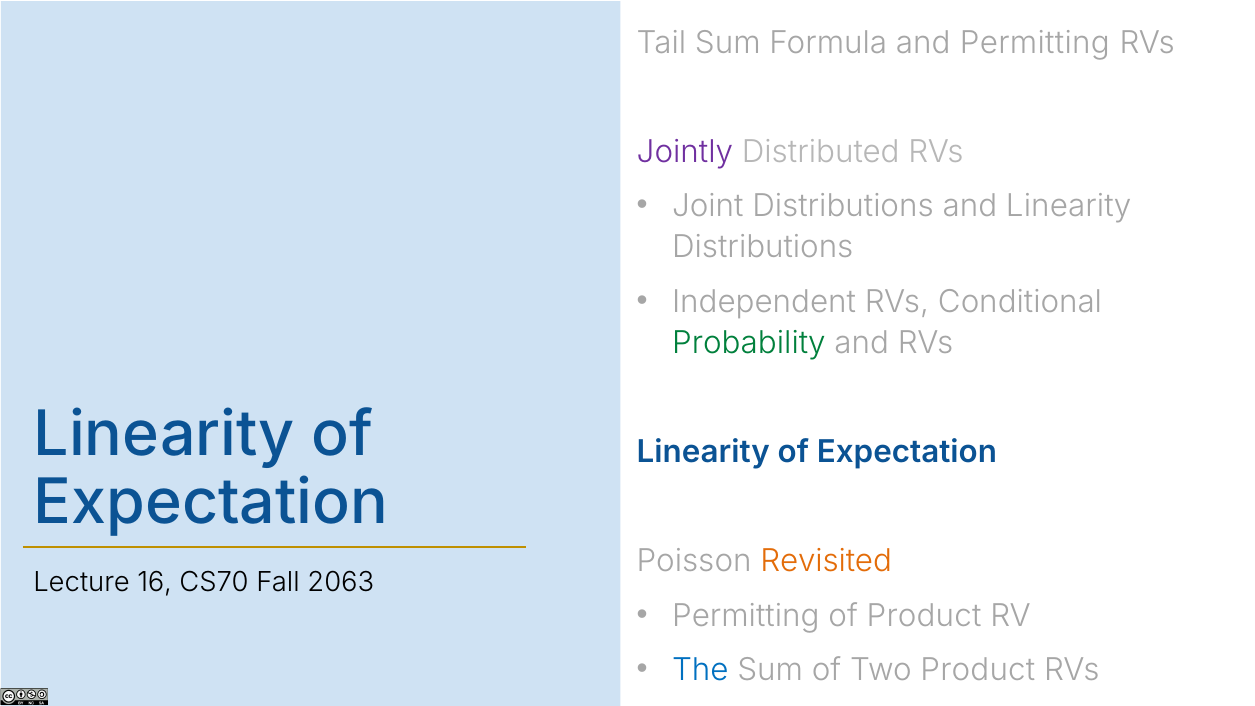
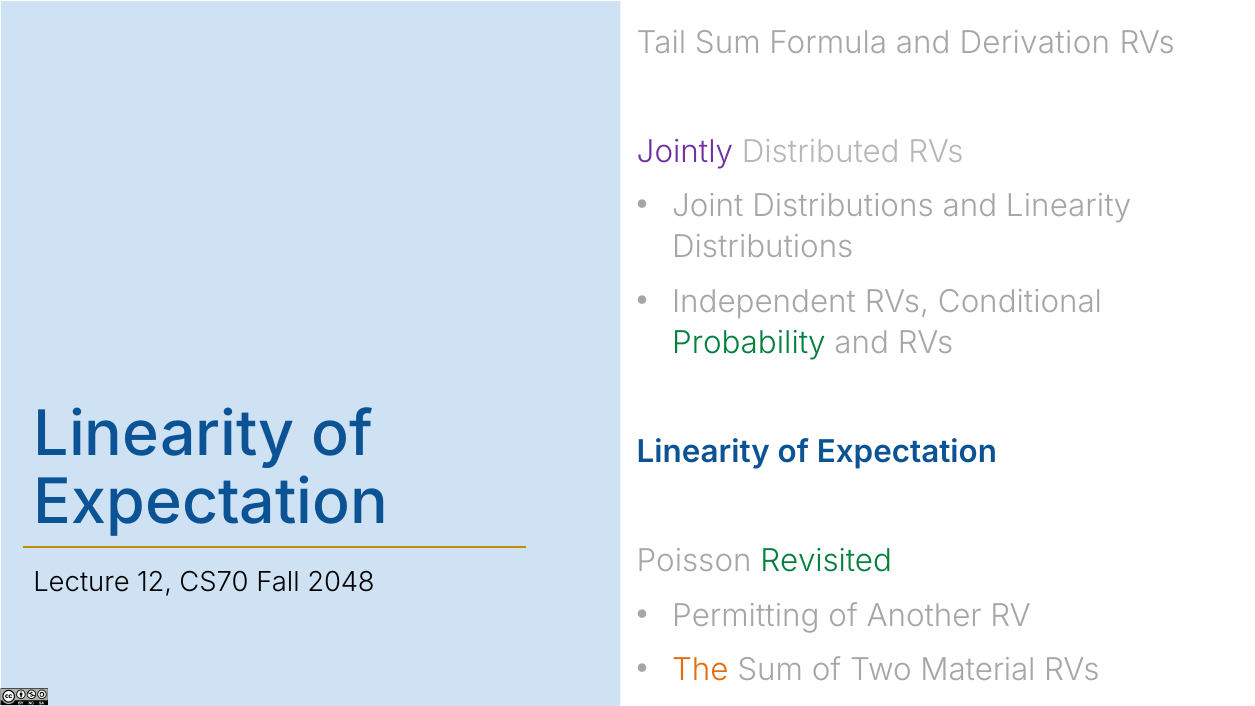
and Permitting: Permitting -> Derivation (1035, 43)
Revisited colour: orange -> green (826, 561)
16: 16 -> 12 (155, 582)
2063: 2063 -> 2048 (341, 582)
of Product: Product -> Another (924, 616)
The colour: blue -> orange (700, 670)
Two Product: Product -> Material (978, 670)
